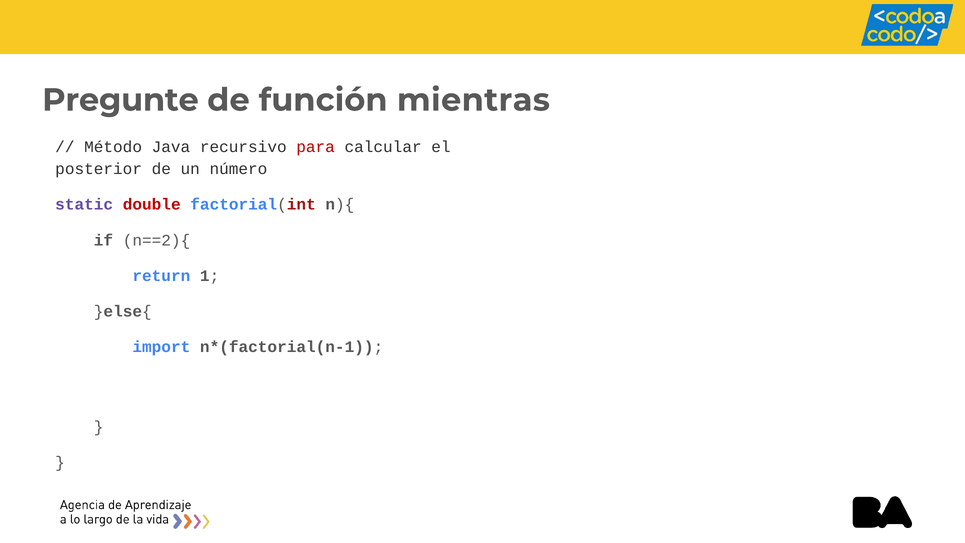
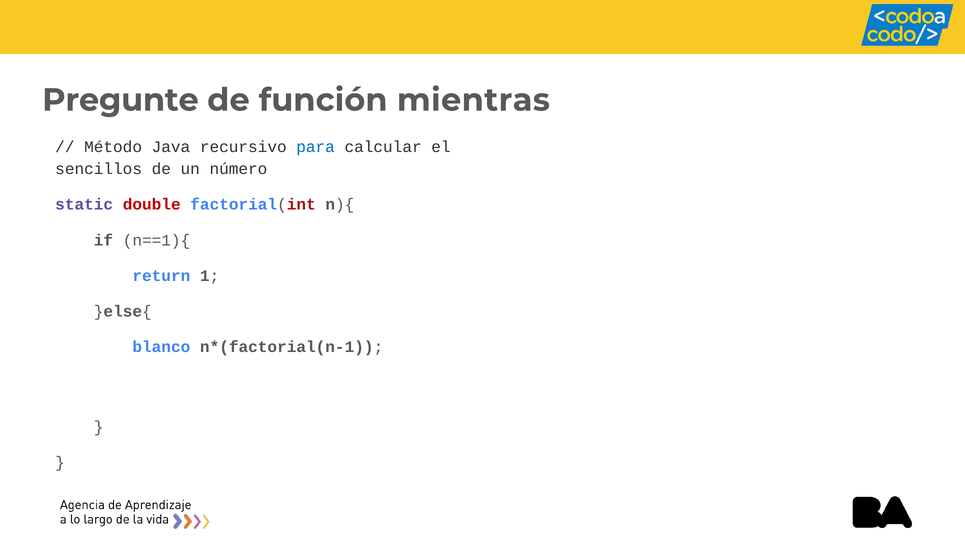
para colour: red -> blue (316, 147)
posterior: posterior -> sencillos (99, 169)
n==2){: n==2){ -> n==1){ (157, 240)
import: import -> blanco (161, 347)
